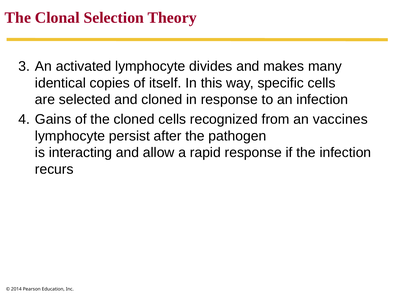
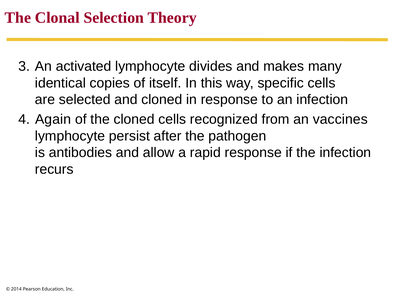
Gains: Gains -> Again (53, 119)
interacting: interacting -> antibodies (80, 153)
